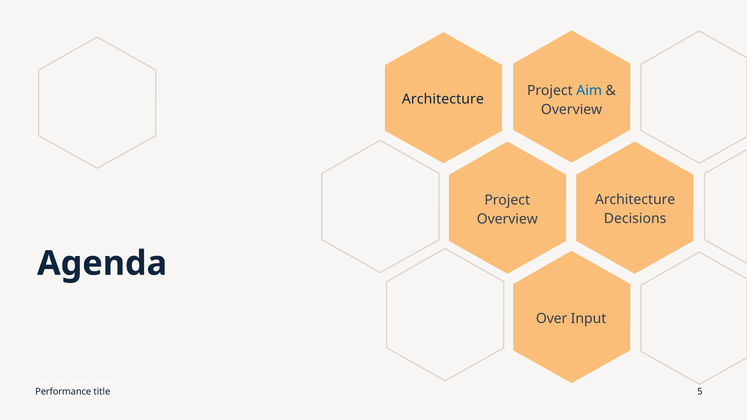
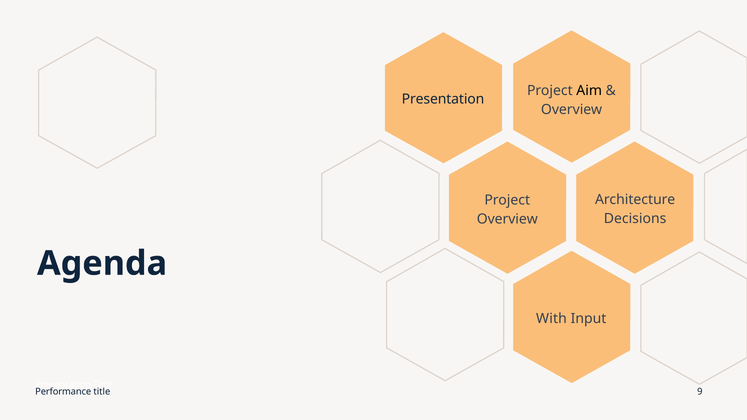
Aim colour: blue -> black (589, 91)
Architecture: Architecture -> Presentation (443, 99)
Over: Over -> With (551, 319)
5: 5 -> 9 (700, 392)
